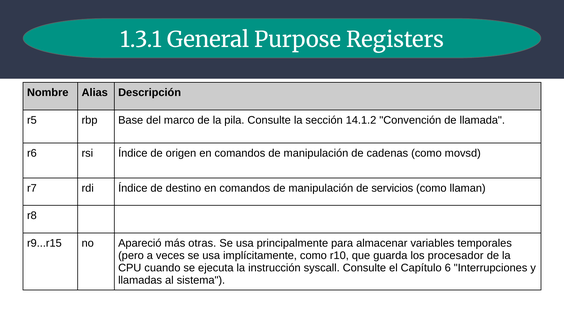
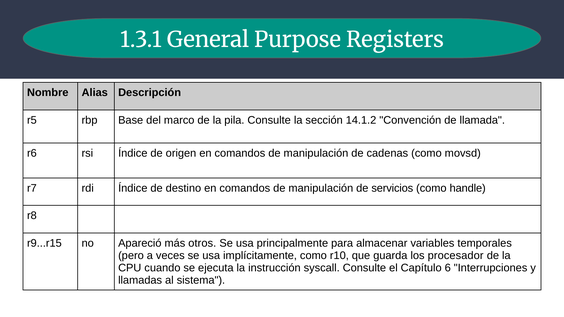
llaman: llaman -> handle (468, 188)
otras: otras -> otros (202, 243)
